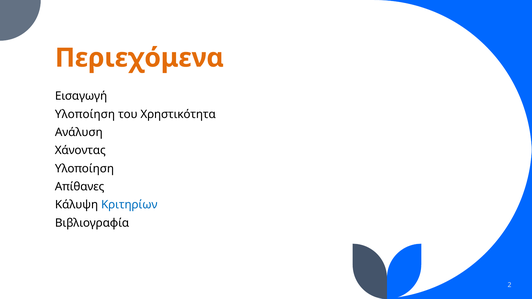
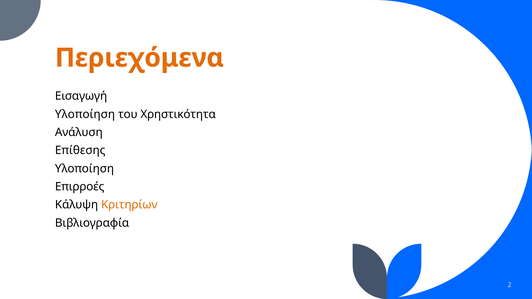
Χάνοντας: Χάνοντας -> Επίθεσης (80, 151)
Απίθανες: Απίθανες -> Επιρροές (80, 187)
Κριτηρίων colour: blue -> orange (129, 205)
